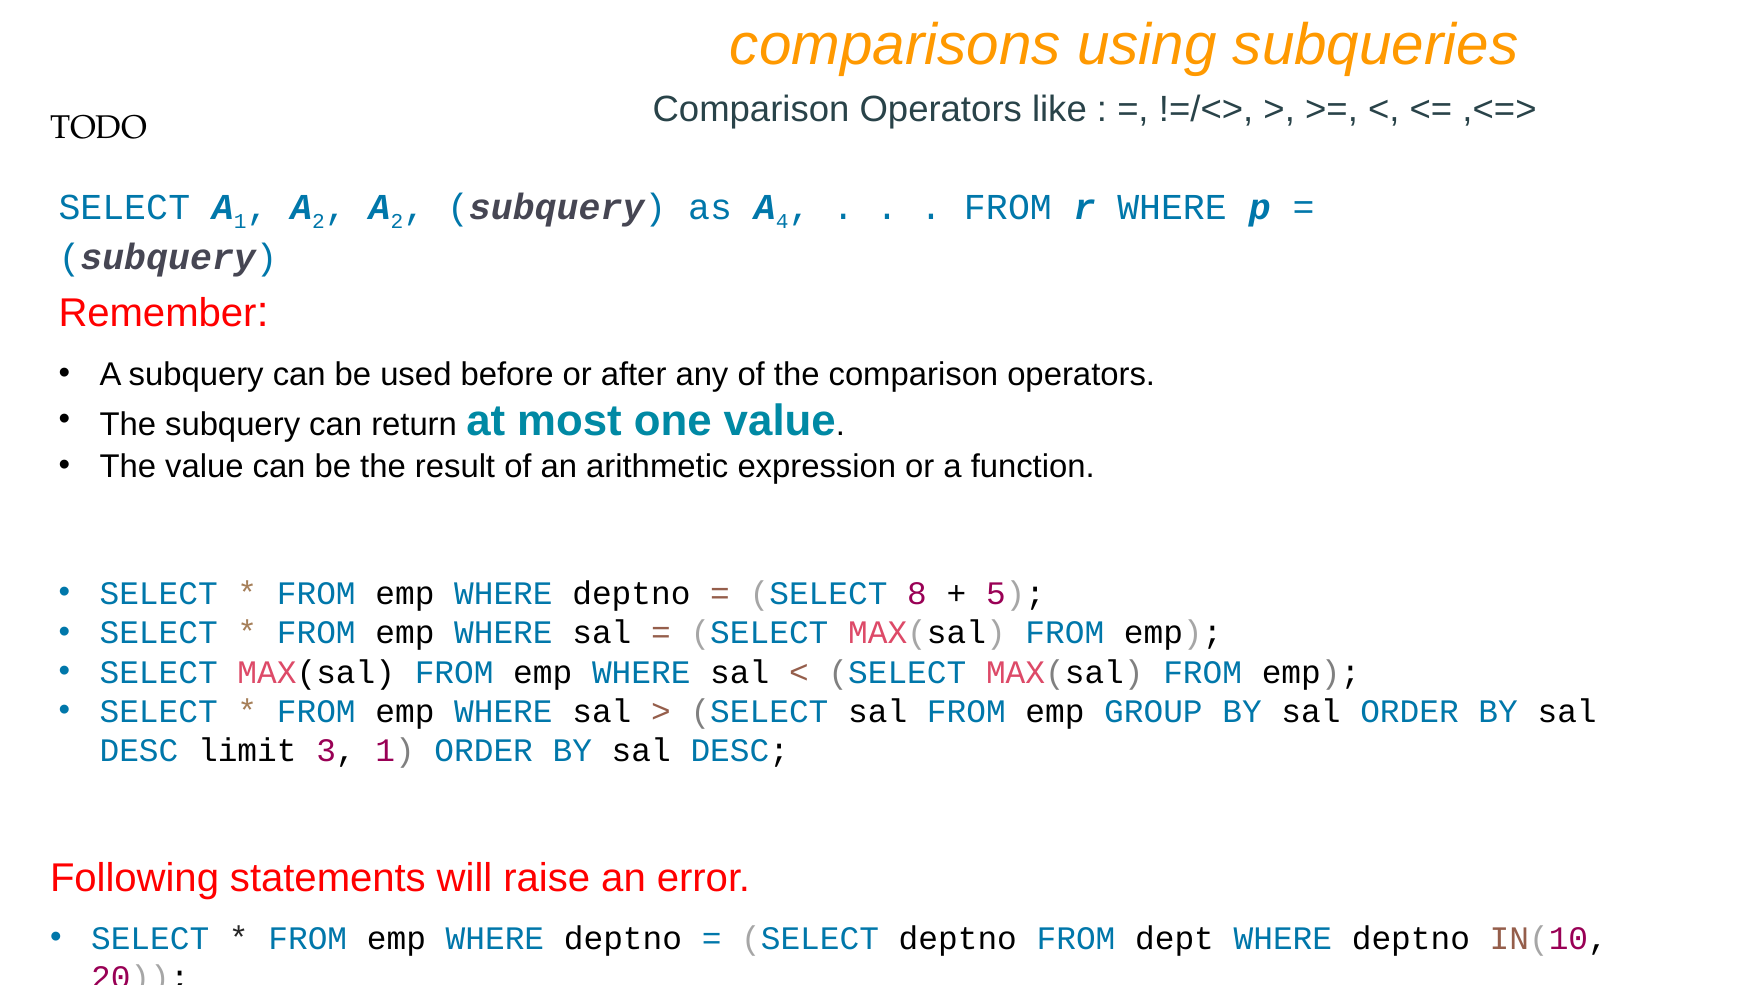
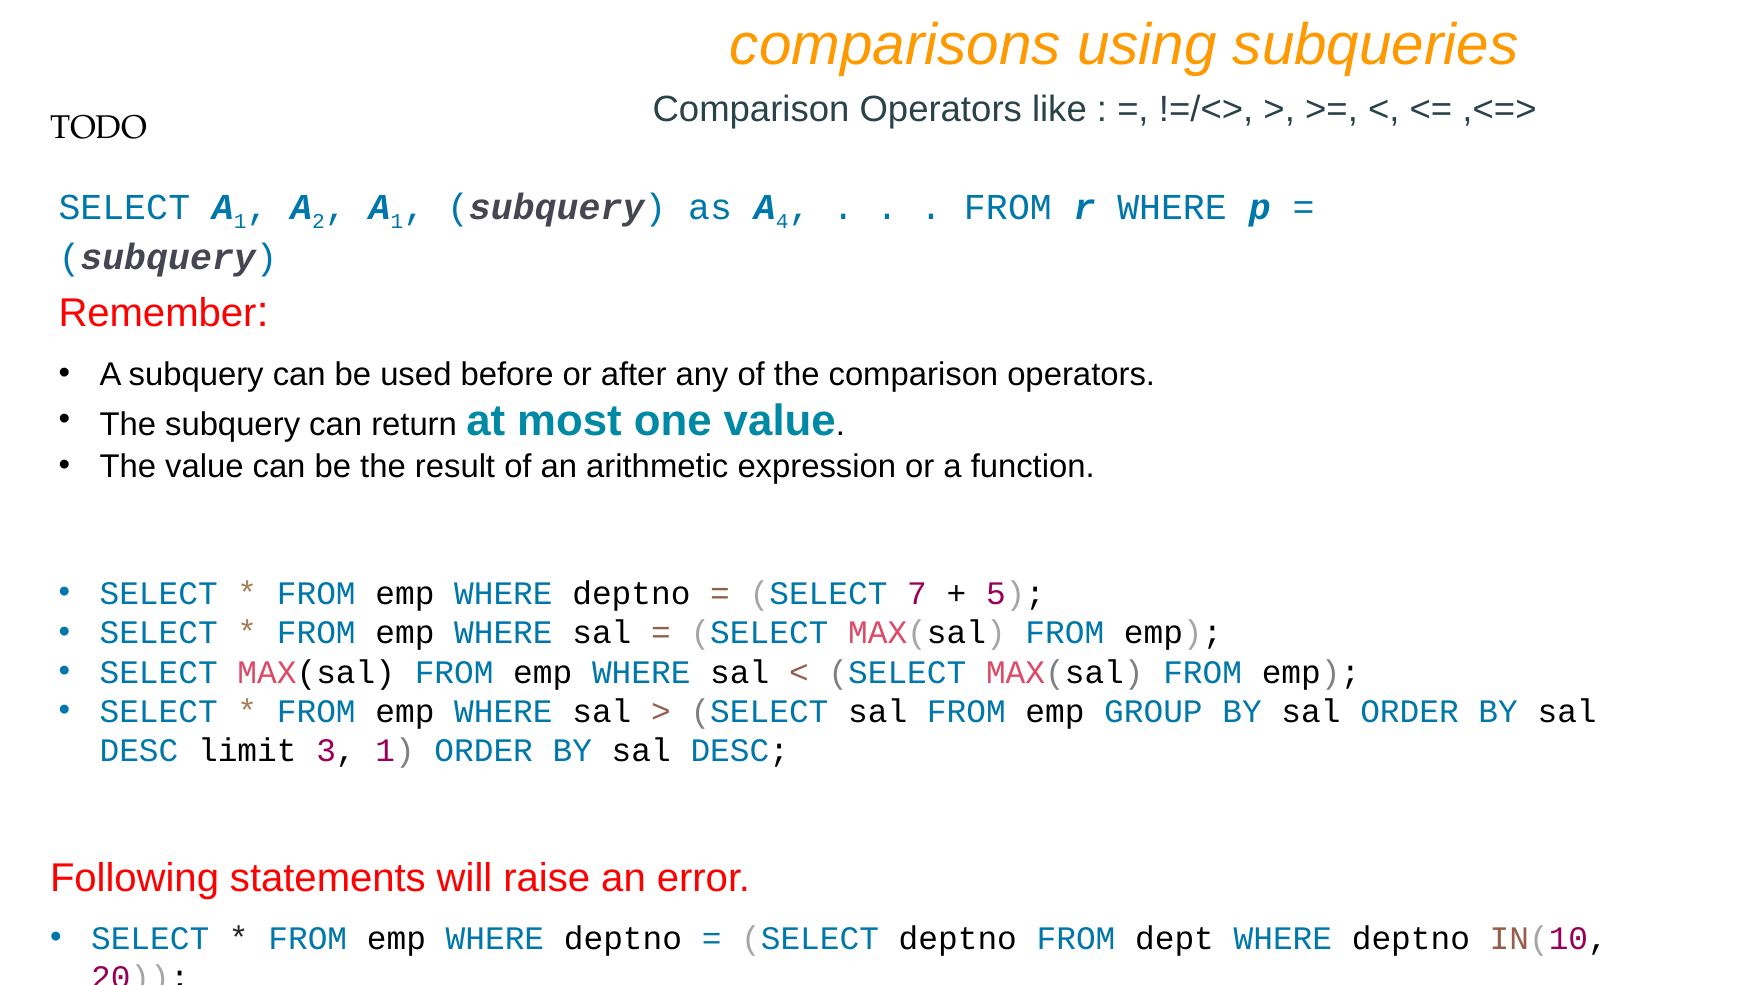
2: 2 -> 1 (397, 222)
8: 8 -> 7 (917, 594)
